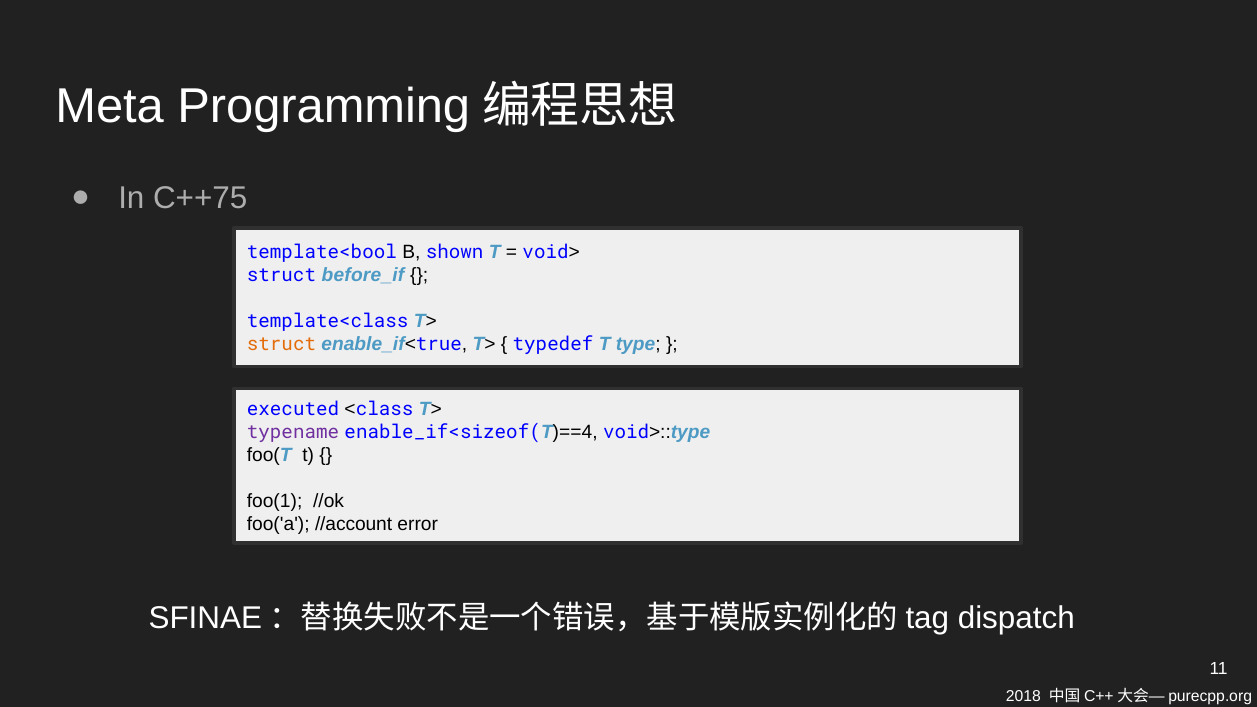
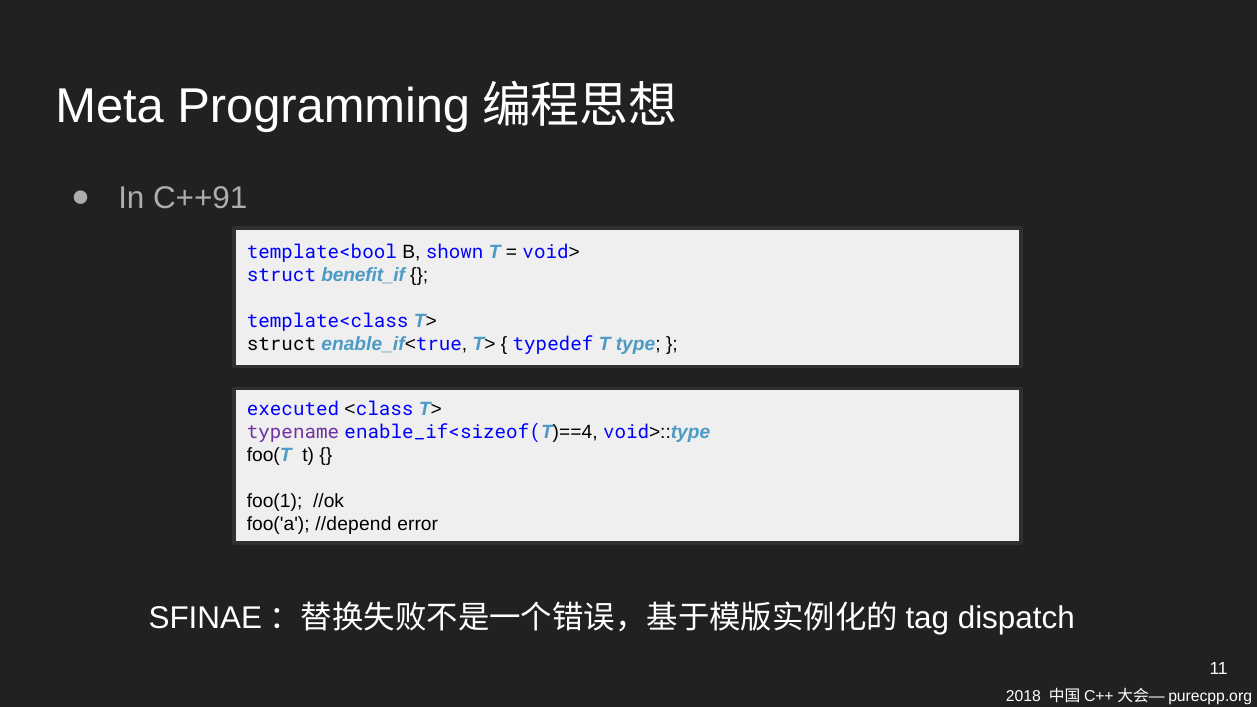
C++75: C++75 -> C++91 (200, 198)
before_if: before_if -> benefit_if (363, 275)
struct colour: orange -> black (281, 345)
//account: //account -> //depend (353, 525)
